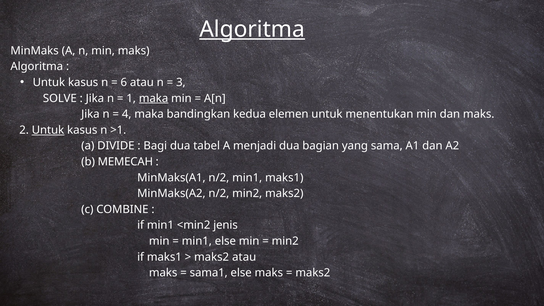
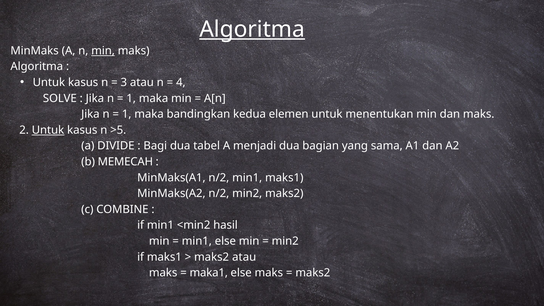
min underline: none -> present (103, 51)
6: 6 -> 3 (124, 82)
3: 3 -> 4 (181, 82)
maka underline: present -> none (154, 98)
4: 4 -> 1 (127, 114)
>1: >1 -> >5 (118, 130)
jenis: jenis -> hasil (226, 225)
sama1: sama1 -> maka1 (209, 273)
